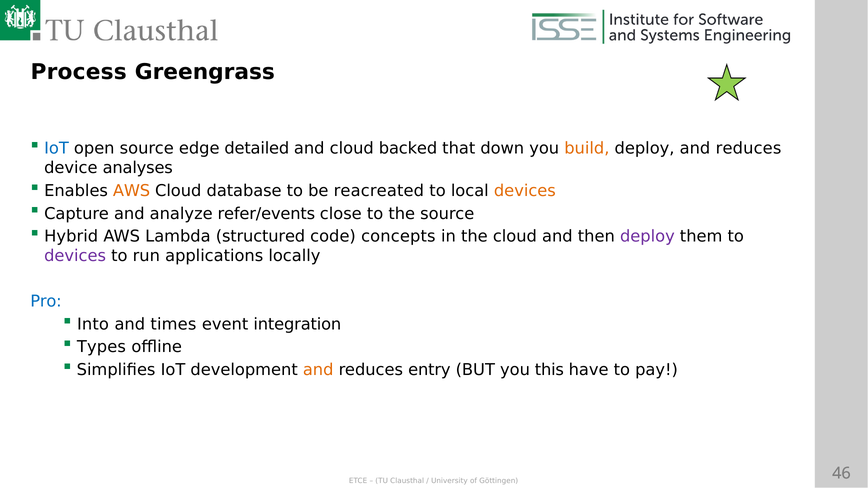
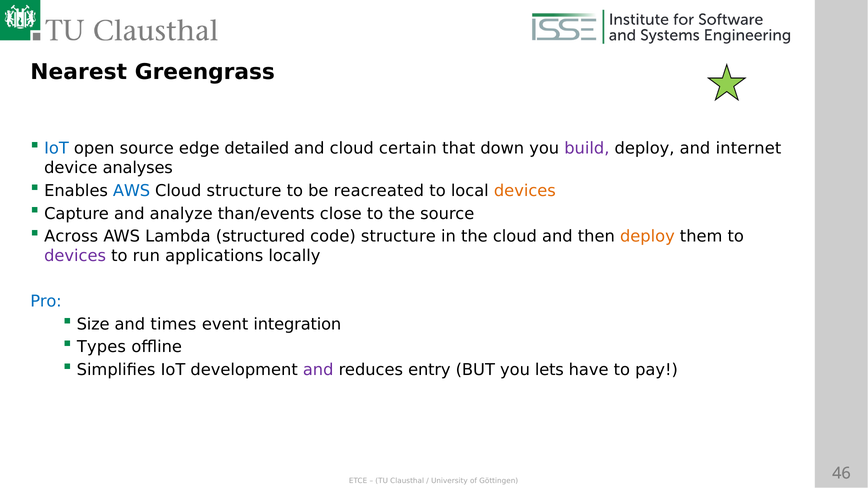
Process: Process -> Nearest (79, 72)
backed: backed -> certain (408, 149)
build colour: orange -> purple (587, 149)
deploy and reduces: reduces -> internet (749, 149)
AWS colour: orange -> blue (132, 191)
Cloud database: database -> structure (244, 191)
refer/events: refer/events -> than/events (266, 214)
Hybrid: Hybrid -> Across (71, 237)
code concepts: concepts -> structure (398, 237)
deploy colour: purple -> orange (647, 237)
Into: Into -> Size (93, 324)
and colour: orange -> purple (318, 370)
this: this -> lets (549, 370)
